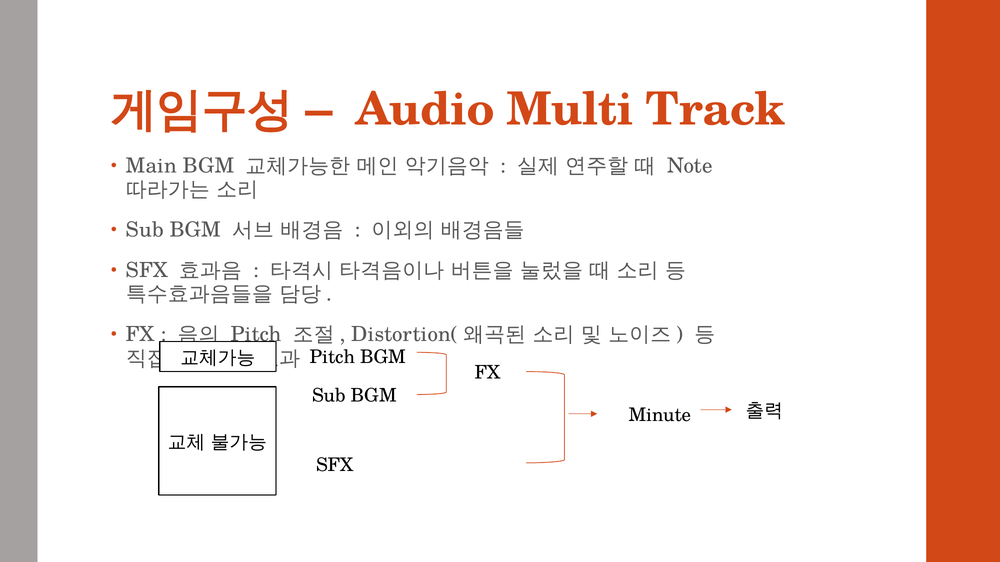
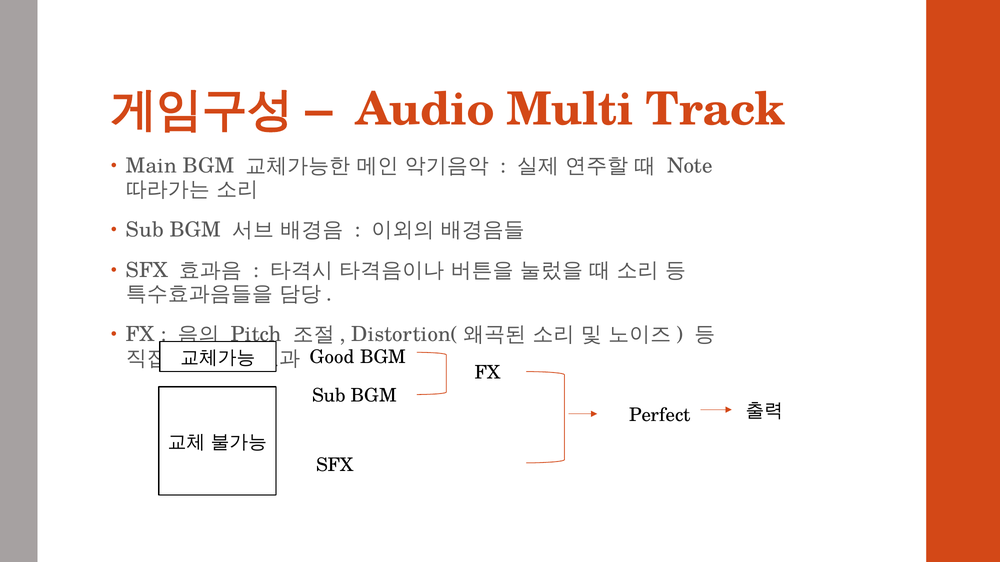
Pitch: Pitch -> Good (332, 358)
Minute: Minute -> Perfect (660, 415)
